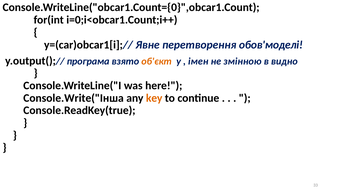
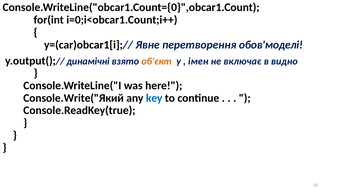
програма: програма -> динамічні (88, 61)
змінною: змінною -> включає (242, 61)
Console.Write("Інша: Console.Write("Інша -> Console.Write("Який (74, 98)
key colour: orange -> blue (154, 98)
